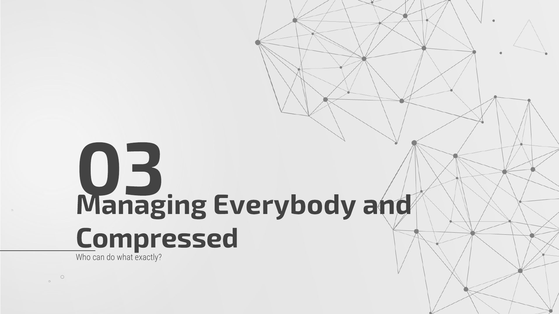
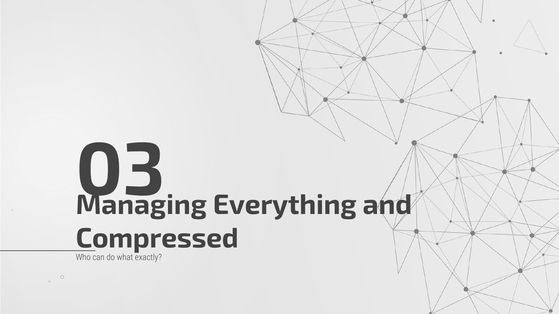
Everybody: Everybody -> Everything (285, 205)
